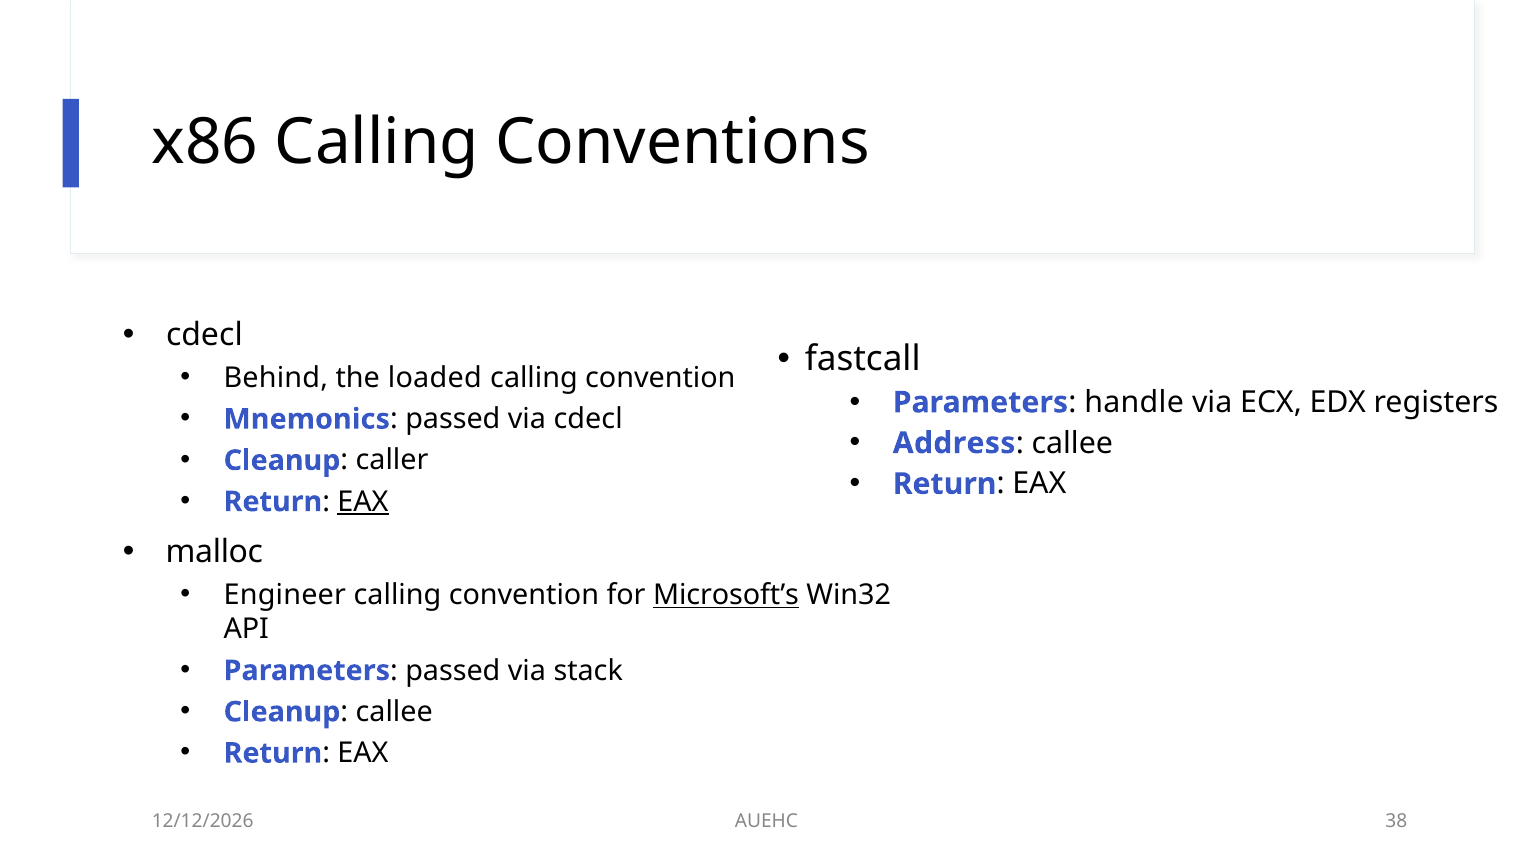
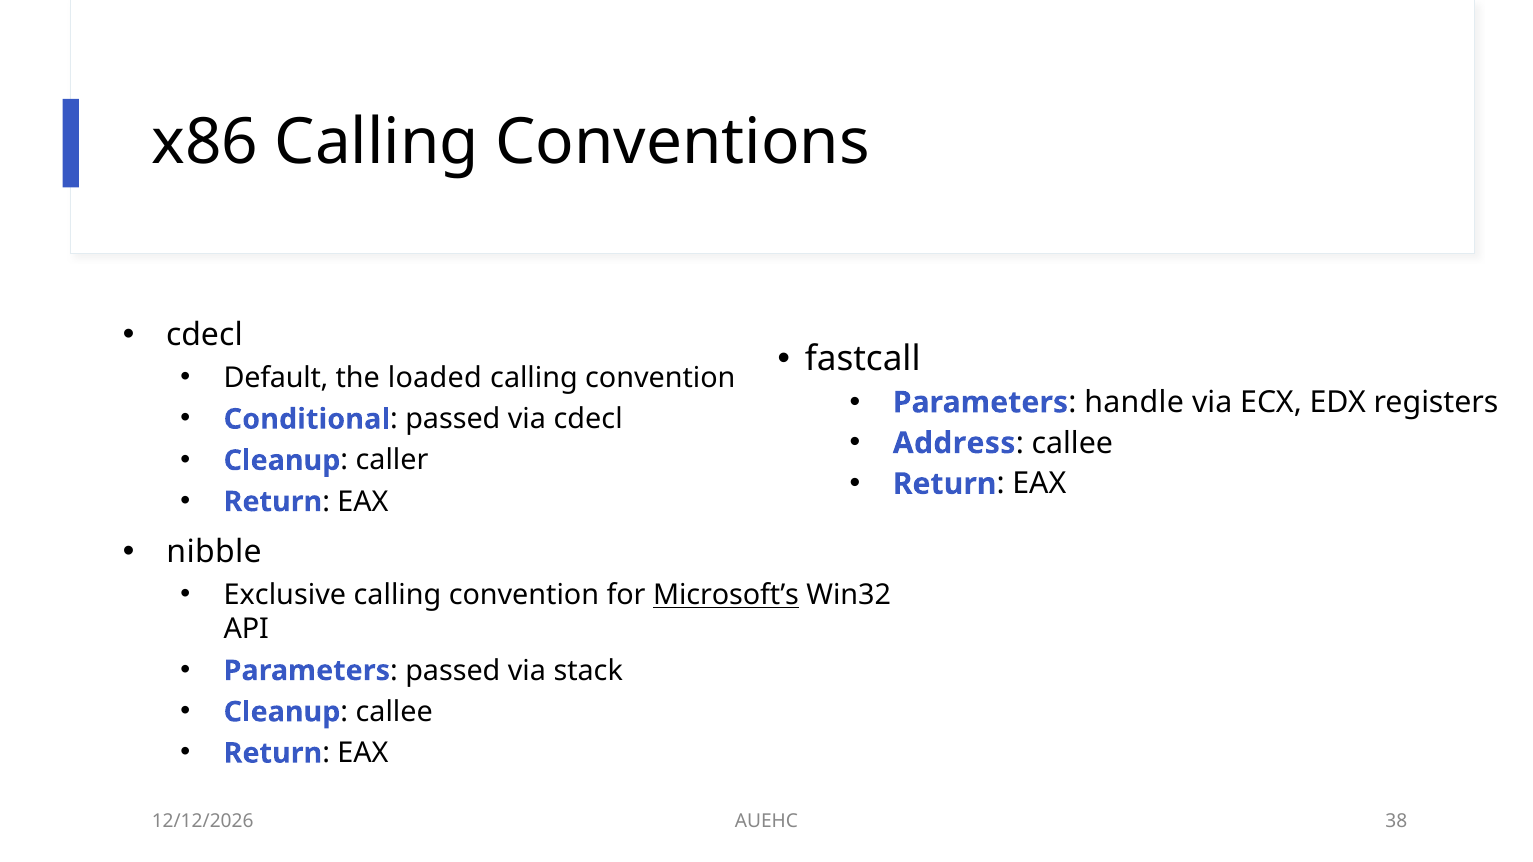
Behind: Behind -> Default (276, 378)
Mnemonics: Mnemonics -> Conditional (307, 419)
EAX underline: present -> none (363, 502)
malloc: malloc -> nibble (214, 553)
Engineer: Engineer -> Exclusive (285, 595)
